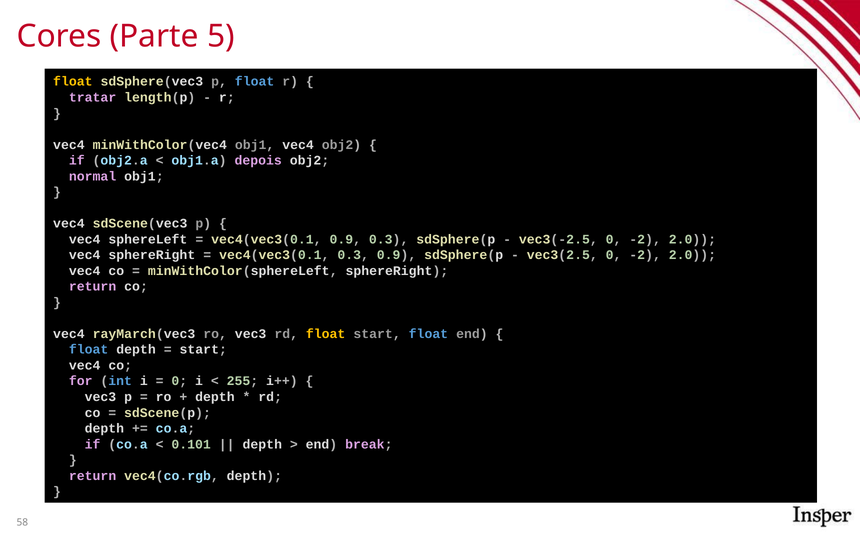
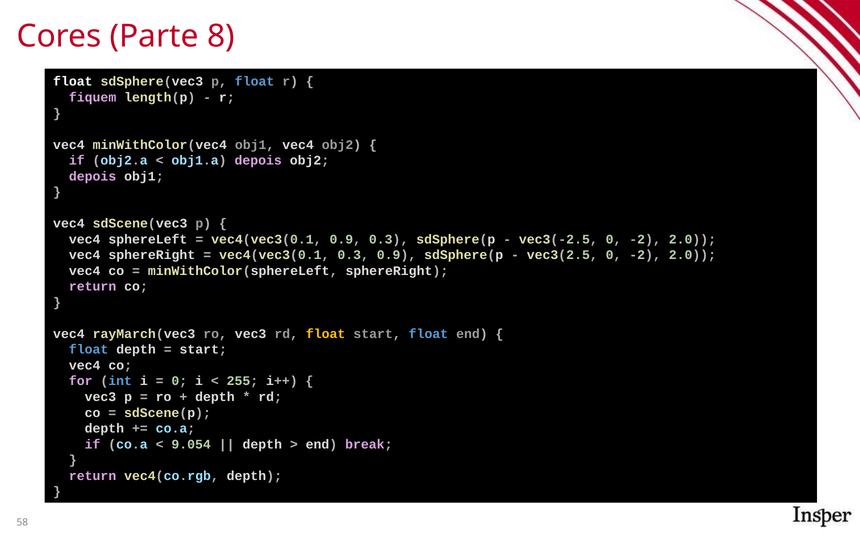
5: 5 -> 8 (221, 36)
float colour: yellow -> white (73, 82)
tratar: tratar -> fiquem (93, 98)
normal: normal -> depois (93, 176)
0.101: 0.101 -> 9.054 (191, 445)
